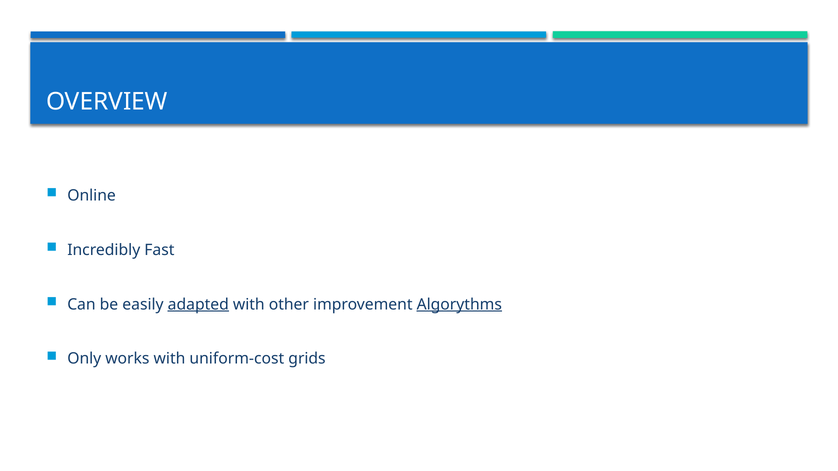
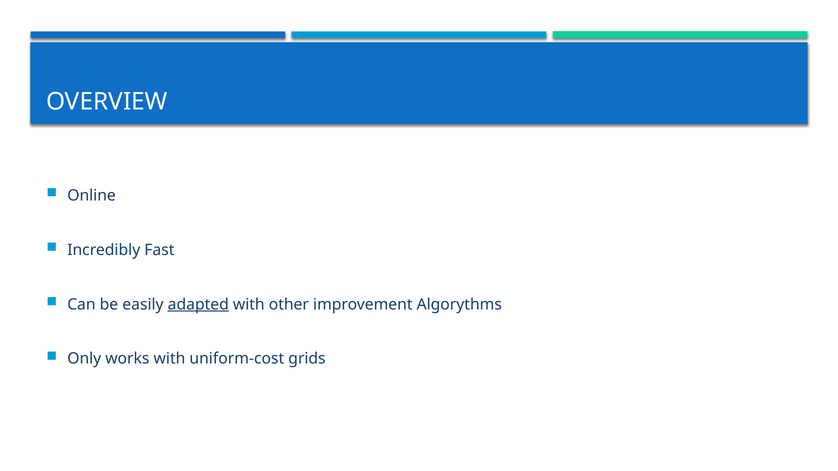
Algorythms underline: present -> none (459, 305)
